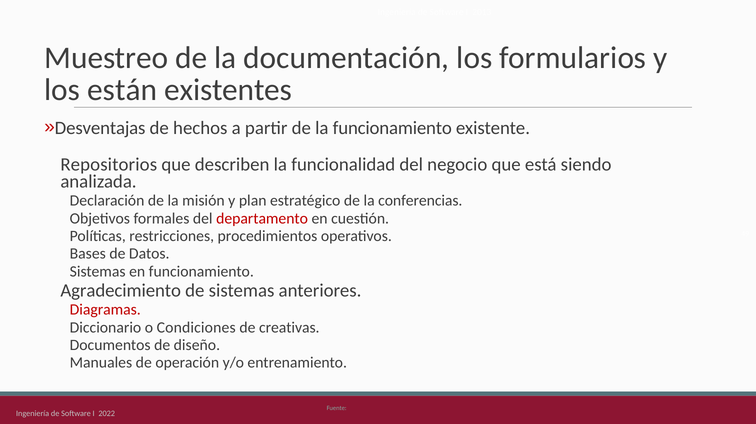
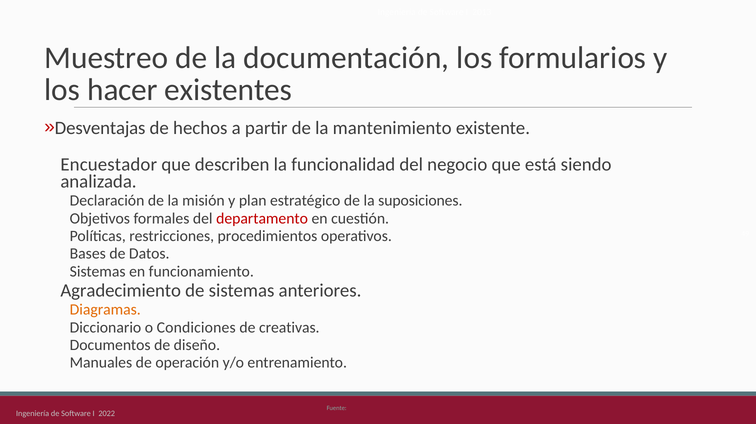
están: están -> hacer (122, 90)
la funcionamiento: funcionamiento -> mantenimiento (392, 128)
Repositorios: Repositorios -> Encuestador (109, 164)
conferencias: conferencias -> suposiciones (420, 200)
Diagramas colour: red -> orange (105, 309)
